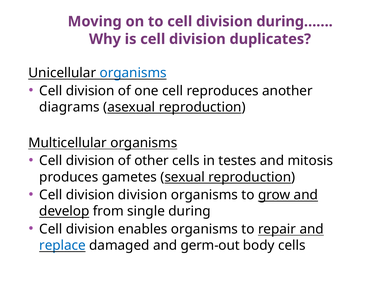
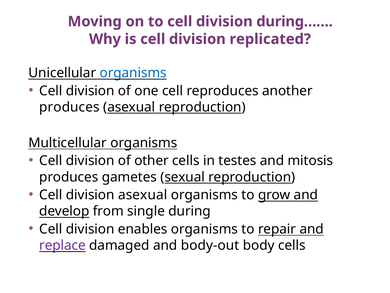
duplicates: duplicates -> replicated (270, 39)
diagrams: diagrams -> produces (69, 107)
division division: division -> asexual (143, 195)
replace colour: blue -> purple (62, 245)
germ-out: germ-out -> body-out (210, 245)
